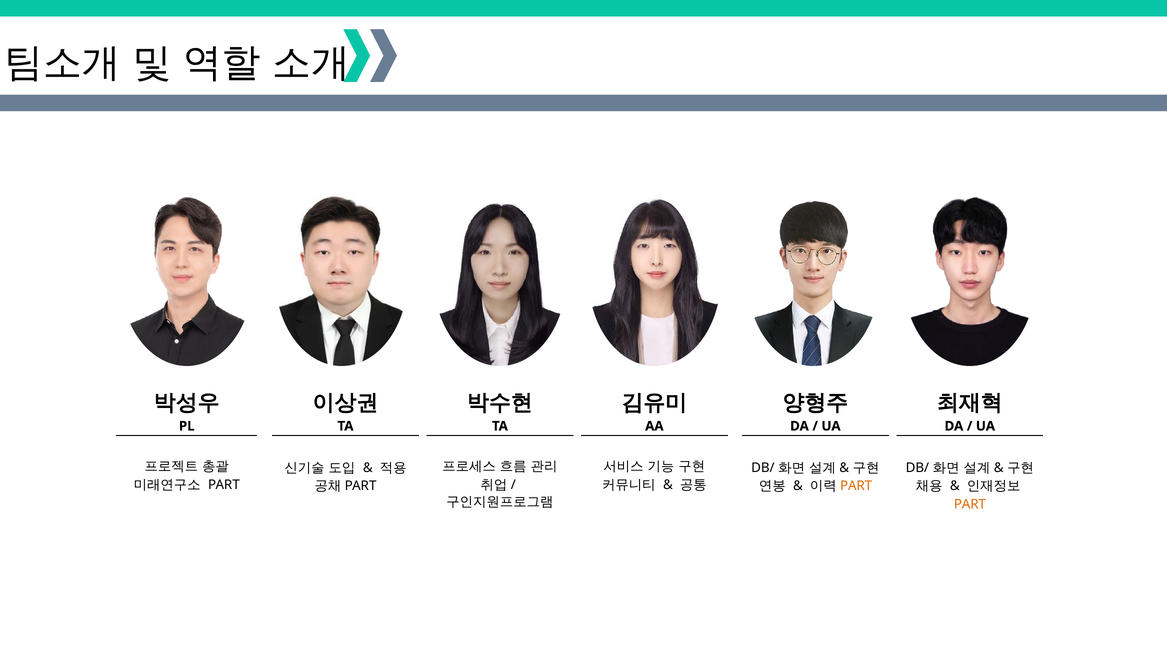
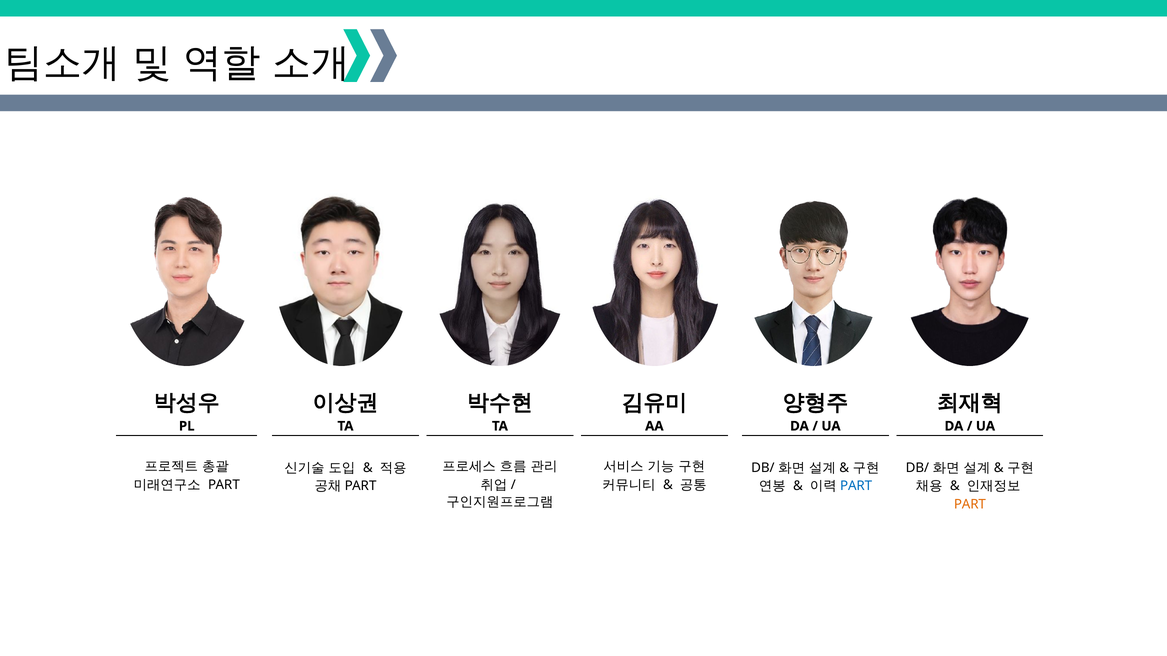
PART colour: orange -> blue (856, 486)
